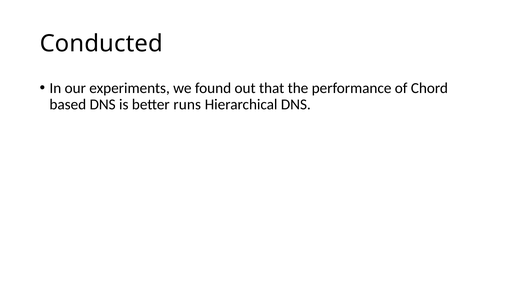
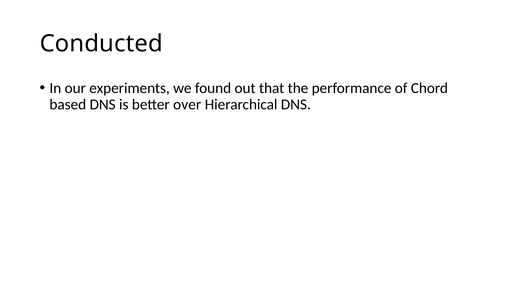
runs: runs -> over (187, 105)
